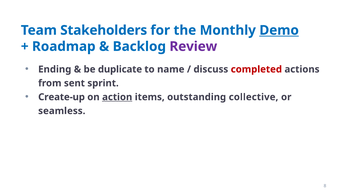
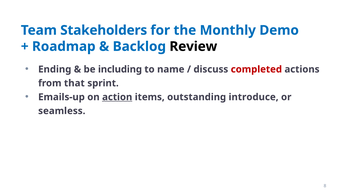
Demo underline: present -> none (279, 30)
Review colour: purple -> black (193, 47)
duplicate: duplicate -> including (120, 69)
sent: sent -> that (74, 83)
Create-up: Create-up -> Emails-up (61, 97)
collective: collective -> introduce (254, 97)
